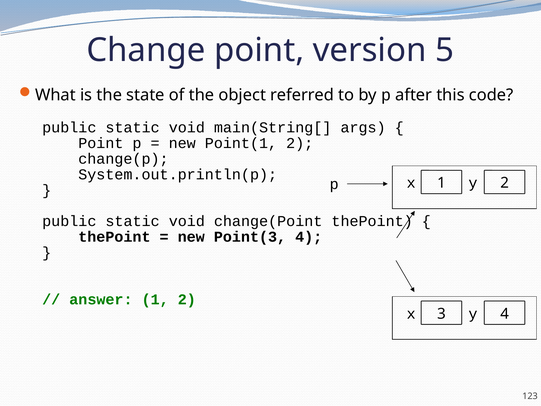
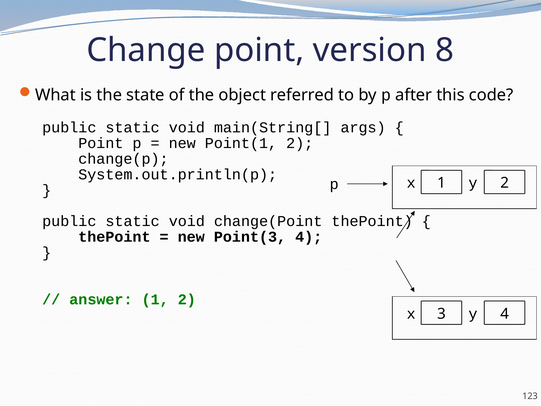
5: 5 -> 8 (445, 50)
